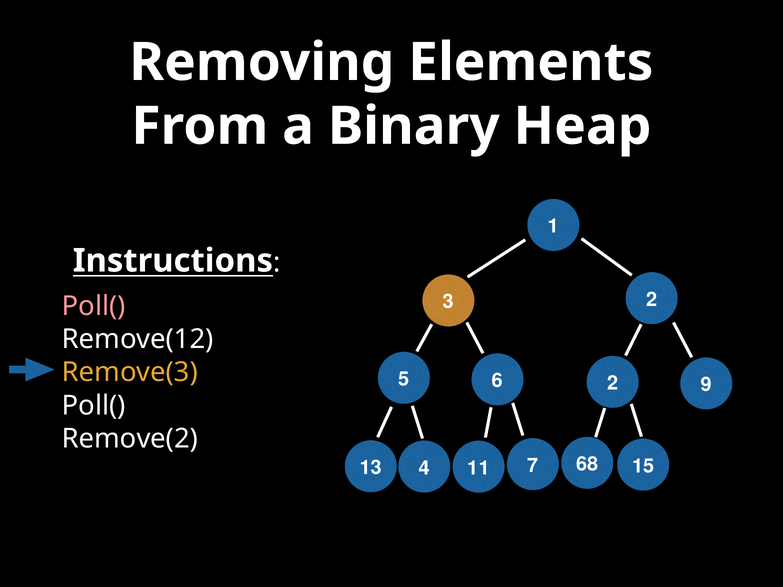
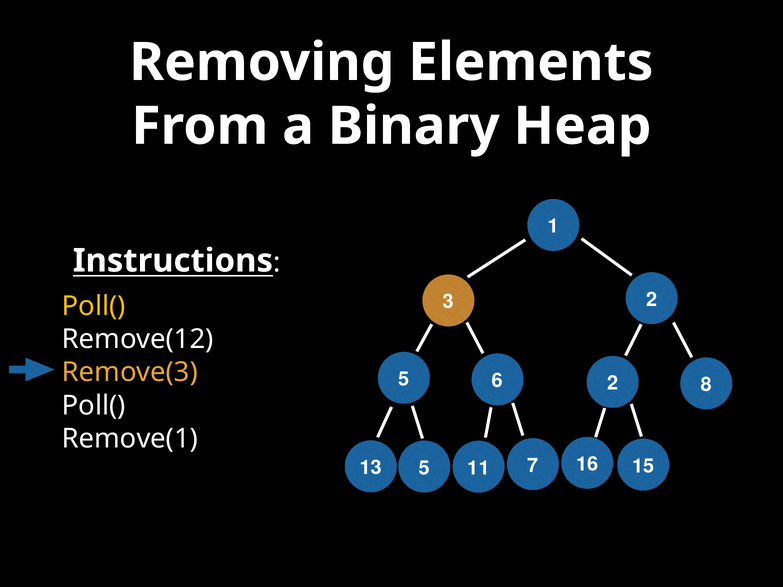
Poll( colour: pink -> yellow (94, 307)
9: 9 -> 8 (706, 385)
Remove(2: Remove(2 -> Remove(1 (130, 439)
13 4: 4 -> 5 (424, 468)
68: 68 -> 16 (587, 464)
